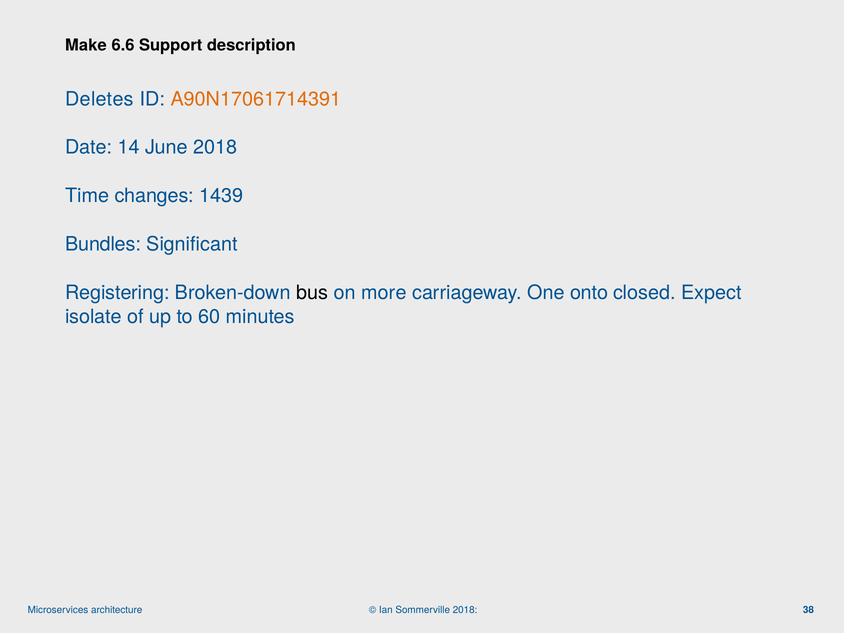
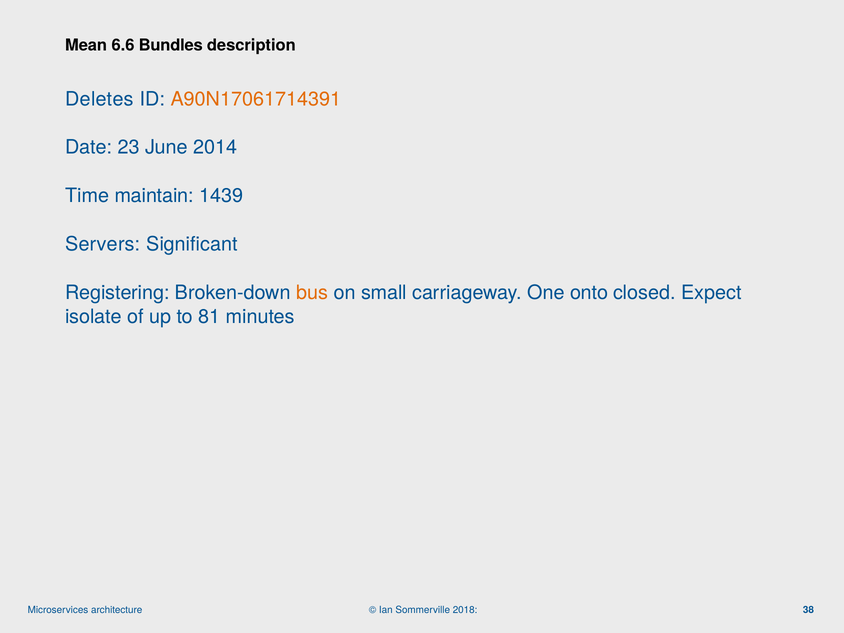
Make: Make -> Mean (86, 45)
Support: Support -> Bundles (171, 45)
14: 14 -> 23 (129, 147)
June 2018: 2018 -> 2014 (215, 147)
changes: changes -> maintain (154, 196)
Bundles: Bundles -> Servers (103, 244)
bus colour: black -> orange (312, 293)
more: more -> small (384, 293)
60: 60 -> 81 (209, 317)
